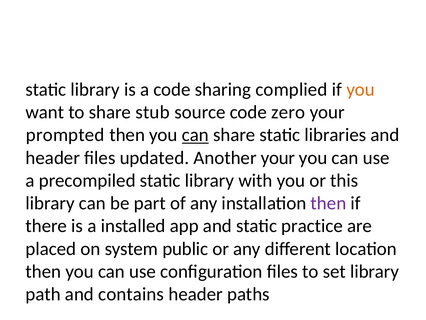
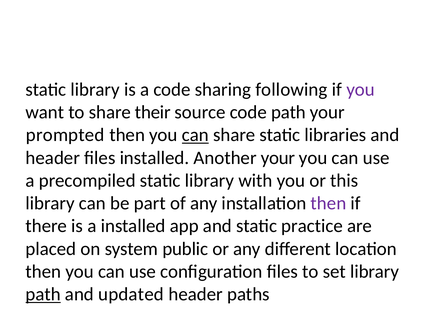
complied: complied -> following (291, 89)
you colour: orange -> purple (361, 89)
stub: stub -> their (153, 112)
code zero: zero -> path (288, 112)
files updated: updated -> installed (154, 158)
path underline: none -> present (43, 294)
contains: contains -> updated (131, 294)
